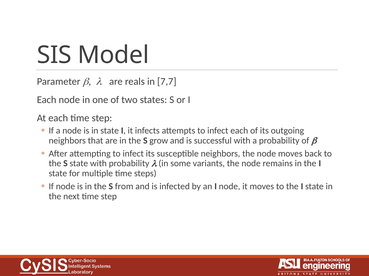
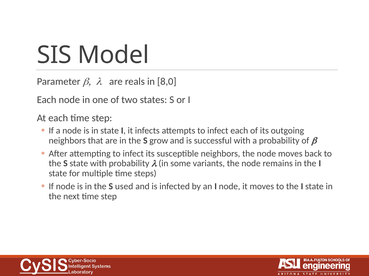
7,7: 7,7 -> 8,0 (167, 82)
from: from -> used (124, 187)
